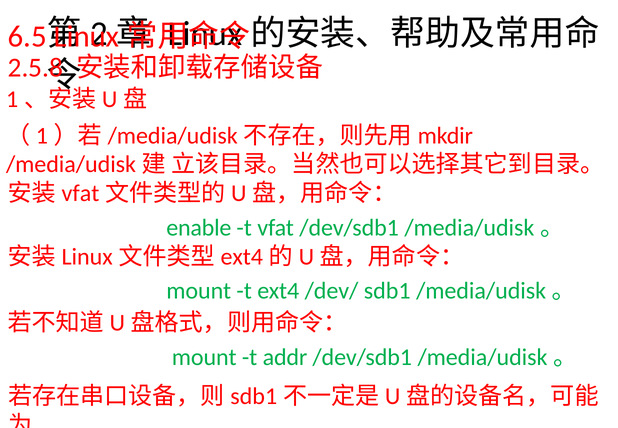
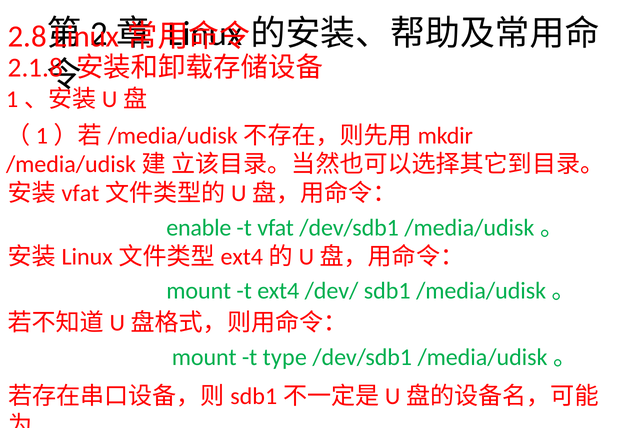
6.5: 6.5 -> 2.8 (27, 37)
2.5.8: 2.5.8 -> 2.1.8 (35, 68)
addr: addr -> type (285, 357)
